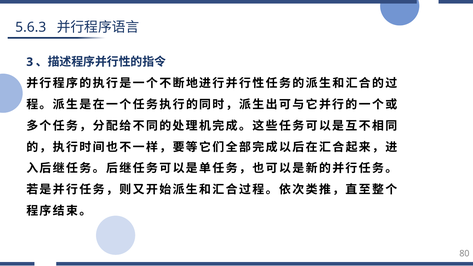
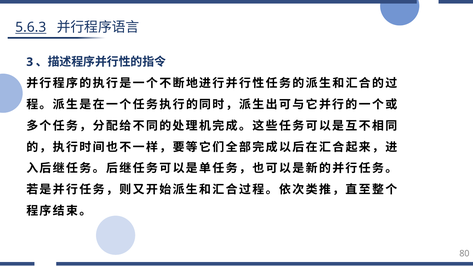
5.6.3 underline: none -> present (31, 27)
